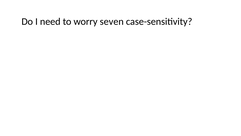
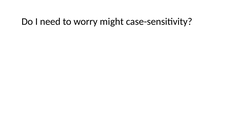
seven: seven -> might (112, 21)
